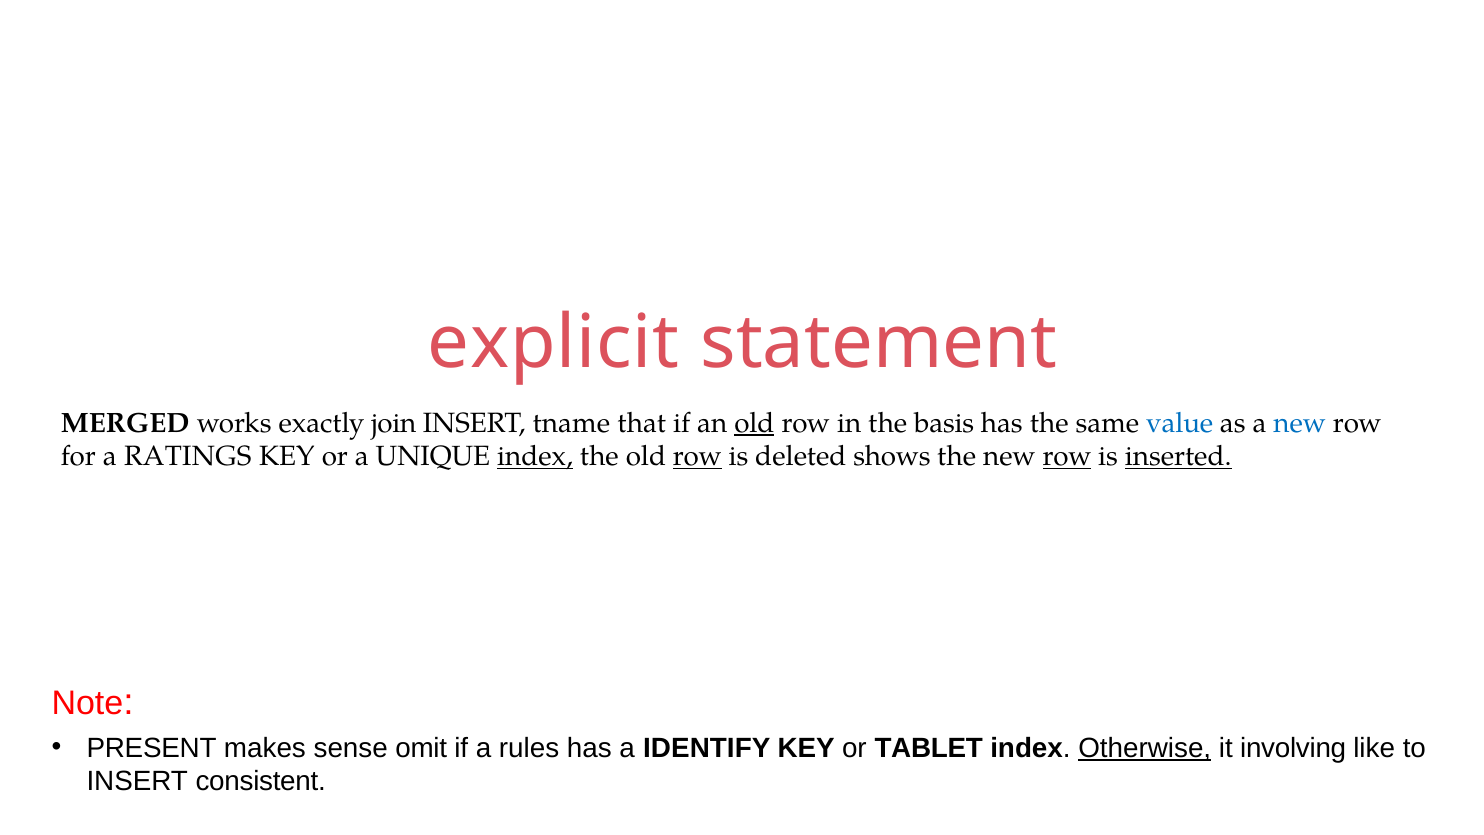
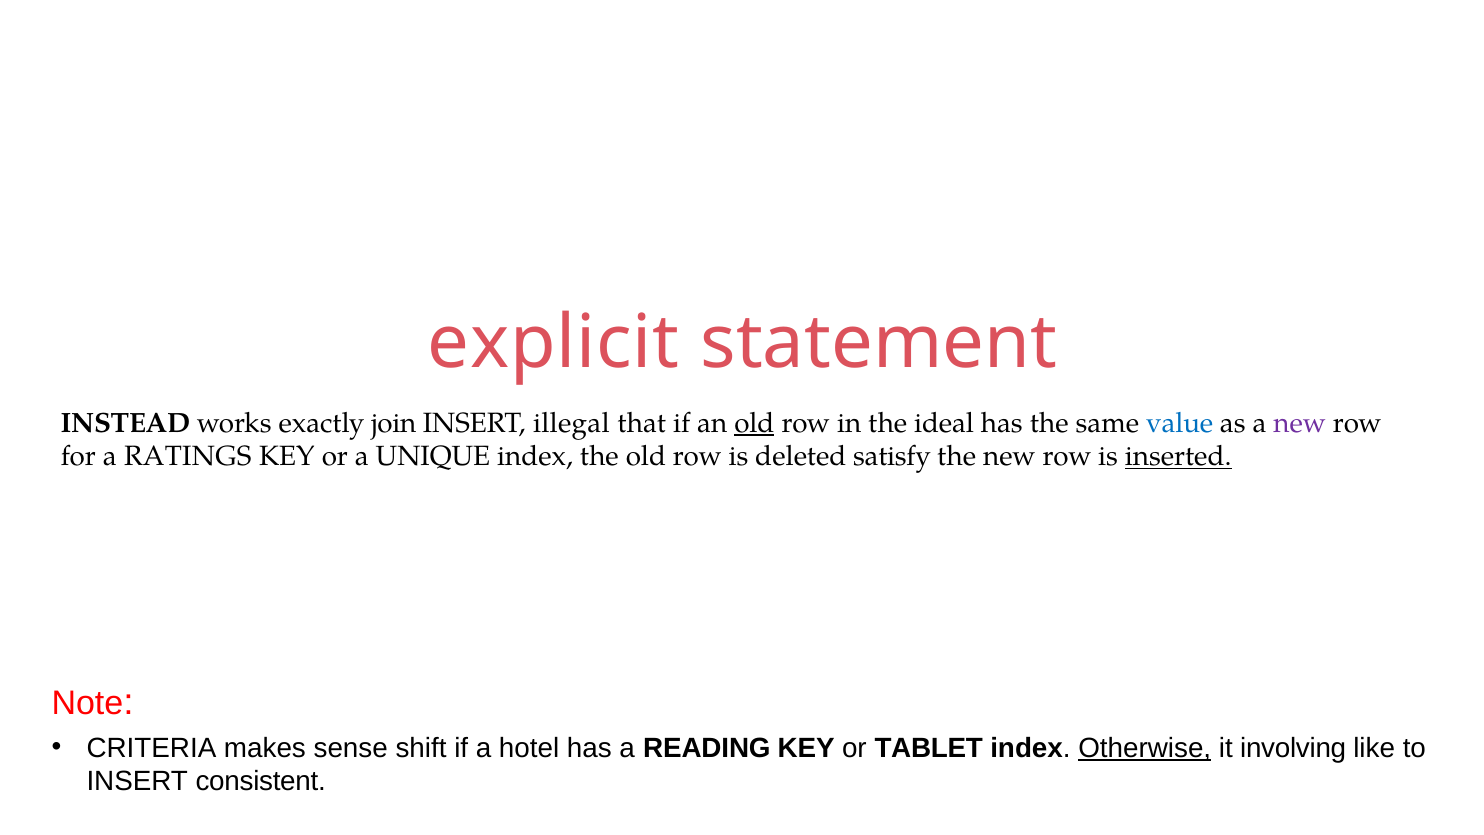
MERGED: MERGED -> INSTEAD (125, 423)
tname: tname -> illegal (571, 423)
basis: basis -> ideal (944, 423)
new colour: blue -> purple (1300, 423)
index underline: present -> none (535, 456)
row underline: present -> none (697, 456)
shows: shows -> satisfy (892, 456)
row underline: present -> none (1067, 456)
PRESENT: PRESENT -> CRITERIA (151, 748)
omit: omit -> shift (421, 748)
rules: rules -> hotel (529, 748)
IDENTIFY: IDENTIFY -> READING (707, 748)
